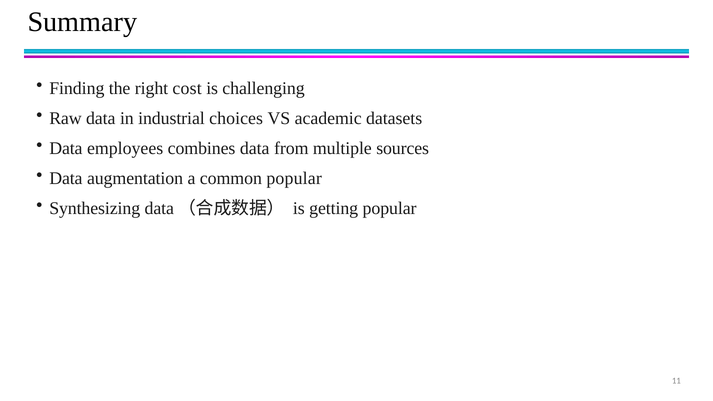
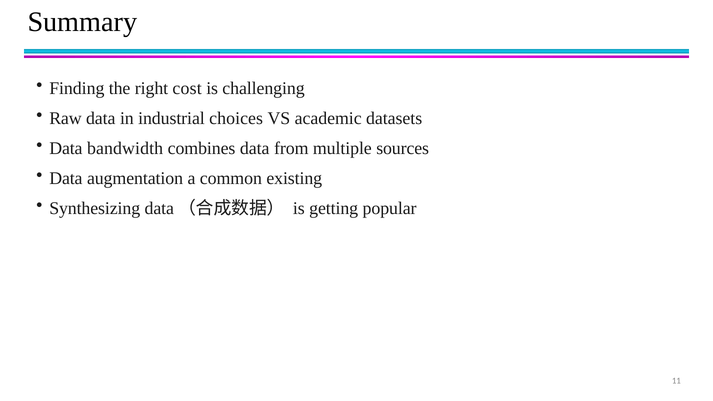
employees: employees -> bandwidth (125, 148)
common popular: popular -> existing (294, 178)
